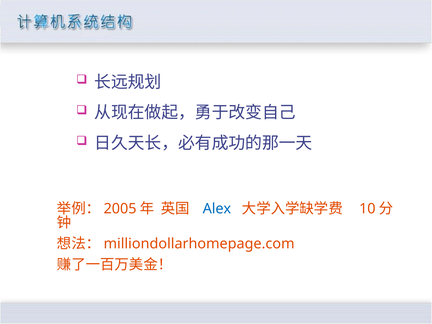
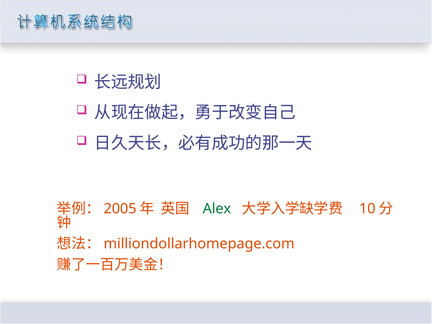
Alex colour: blue -> green (217, 209)
